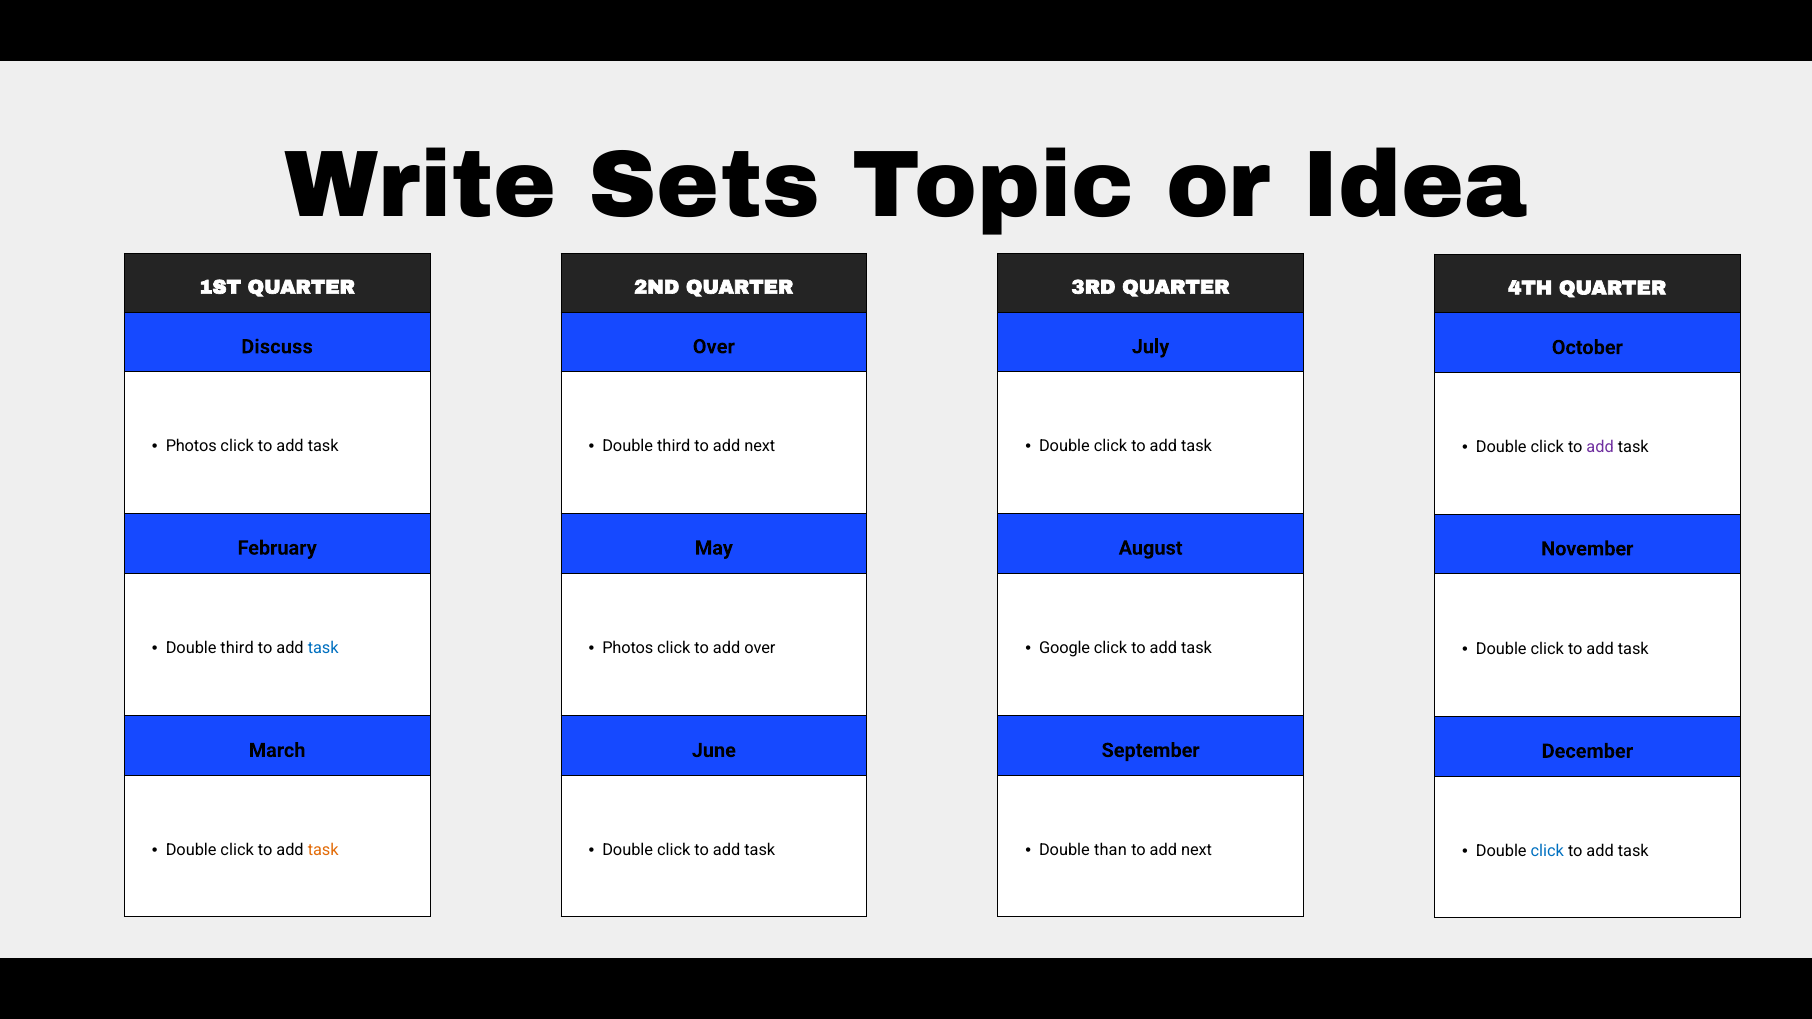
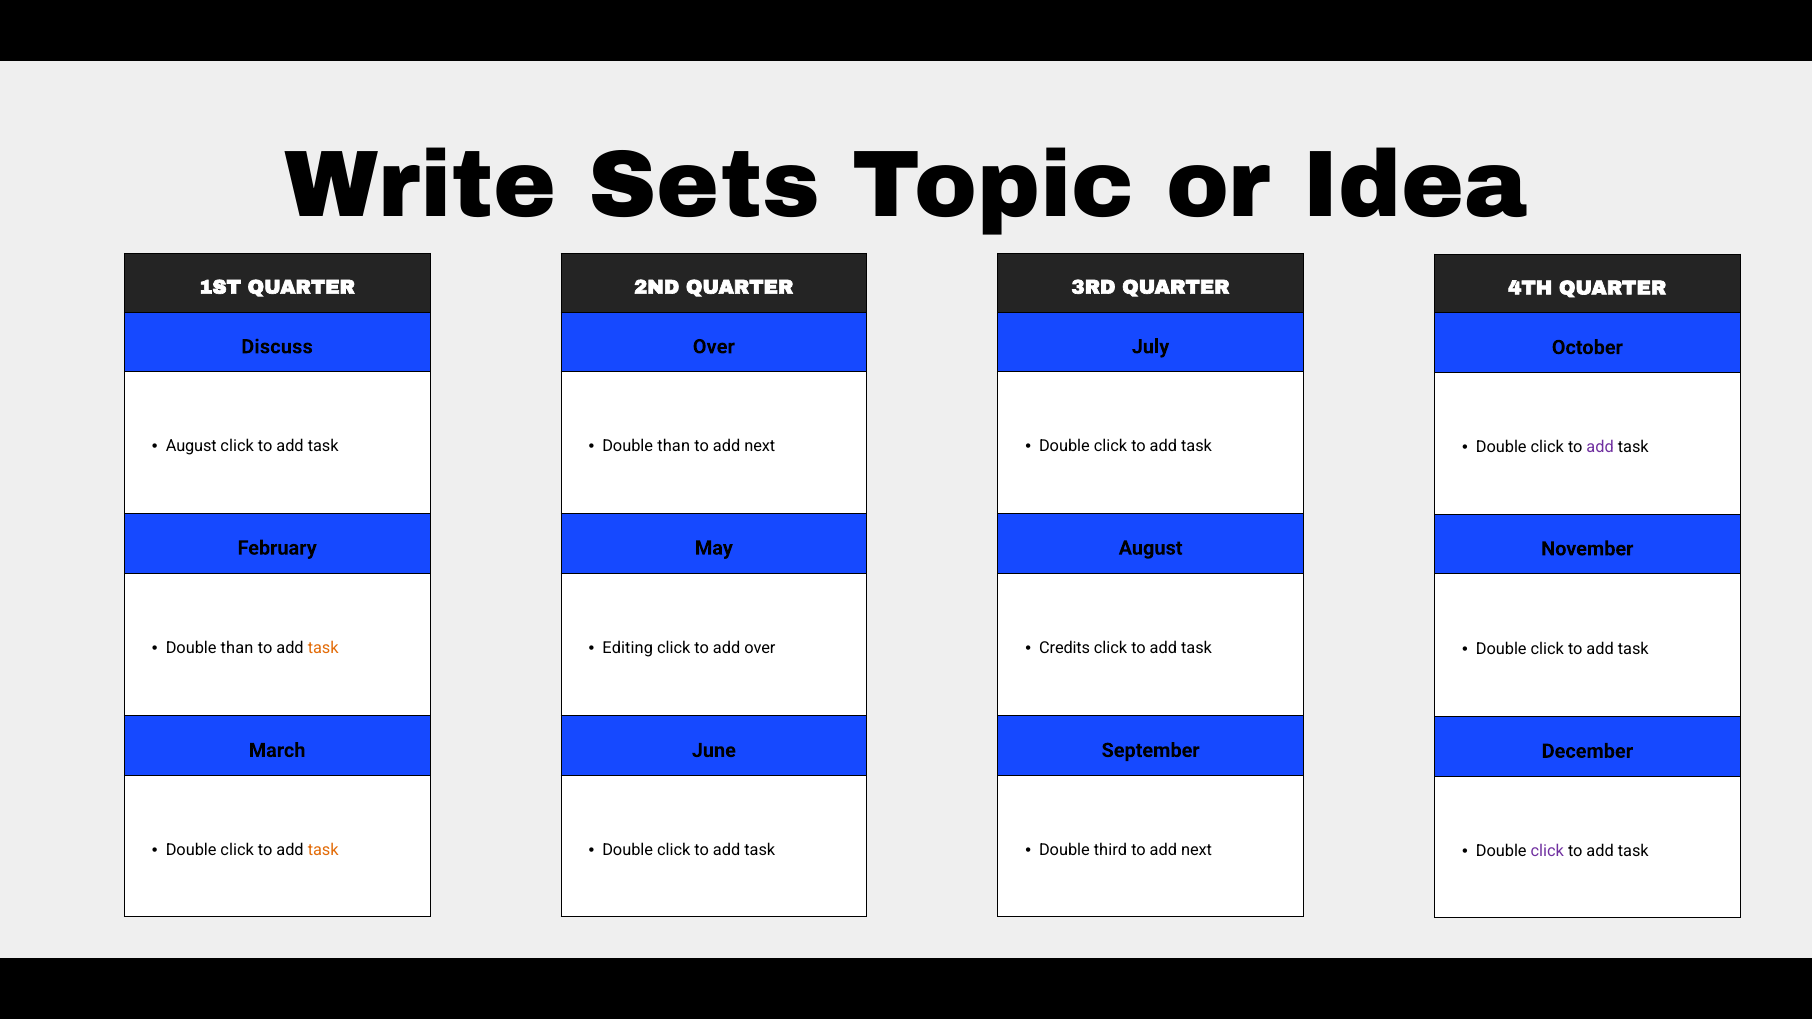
Photos: Photos -> August (191, 447)
third: third -> than (674, 447)
third: third -> than (237, 649)
task colour: blue -> orange (323, 649)
Photos: Photos -> Editing (628, 649)
Google: Google -> Credits (1065, 649)
than: than -> third (1110, 850)
click colour: blue -> purple (1547, 851)
